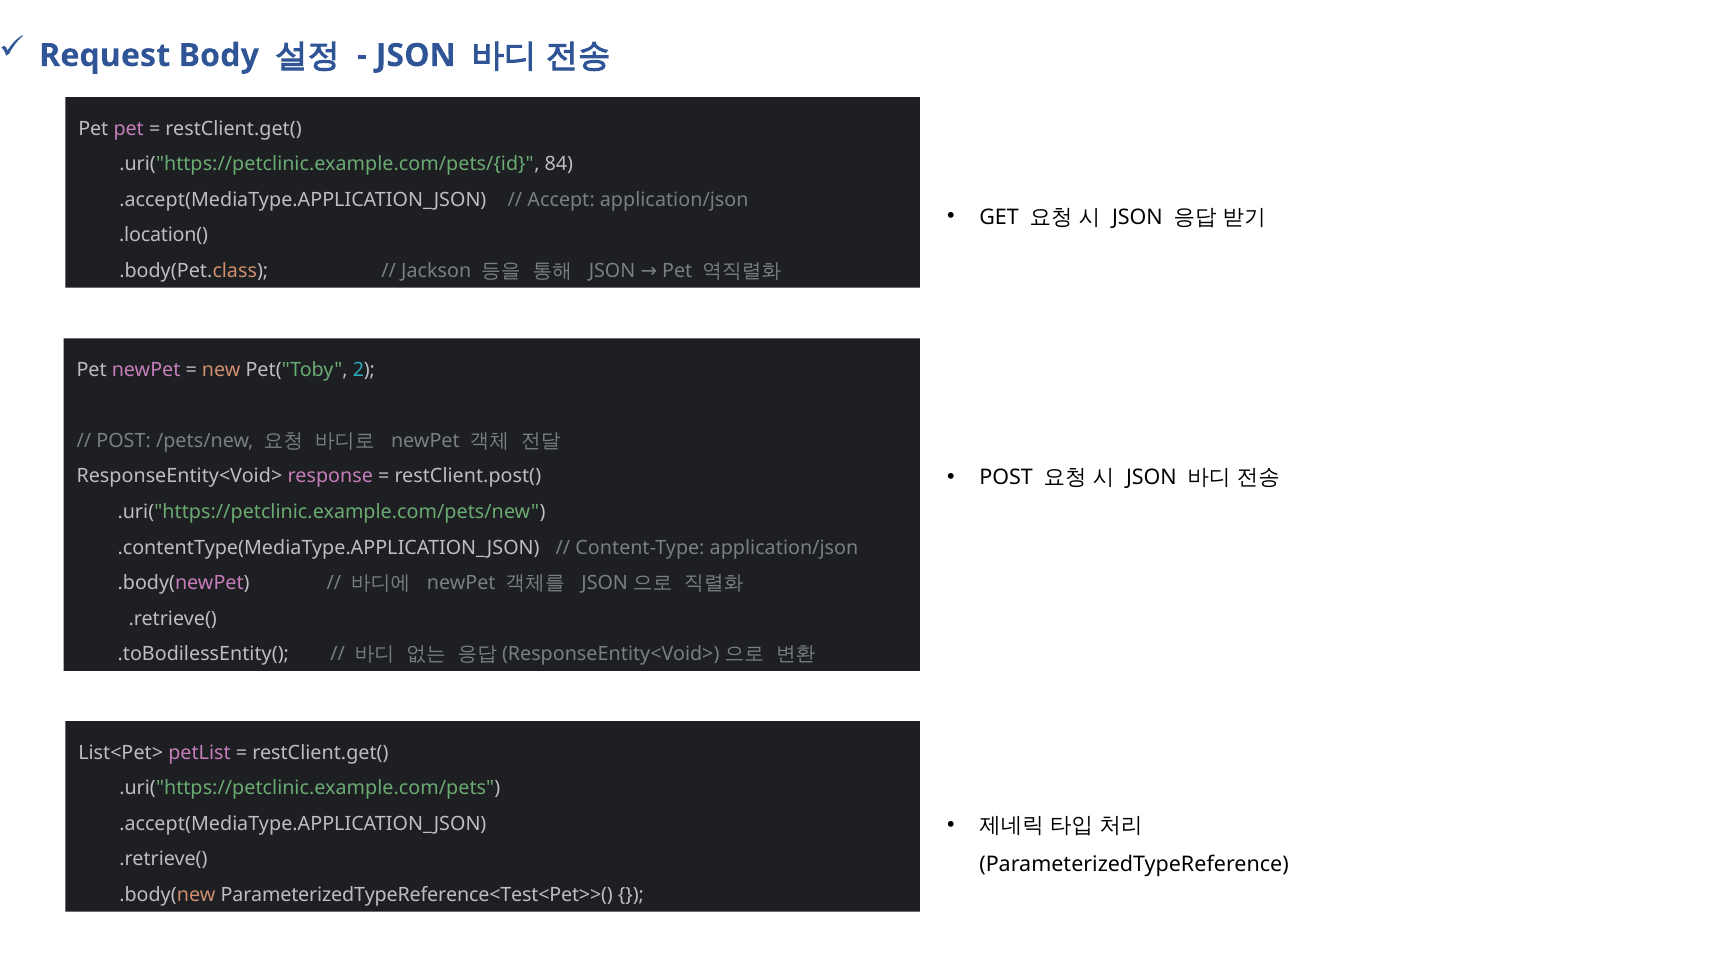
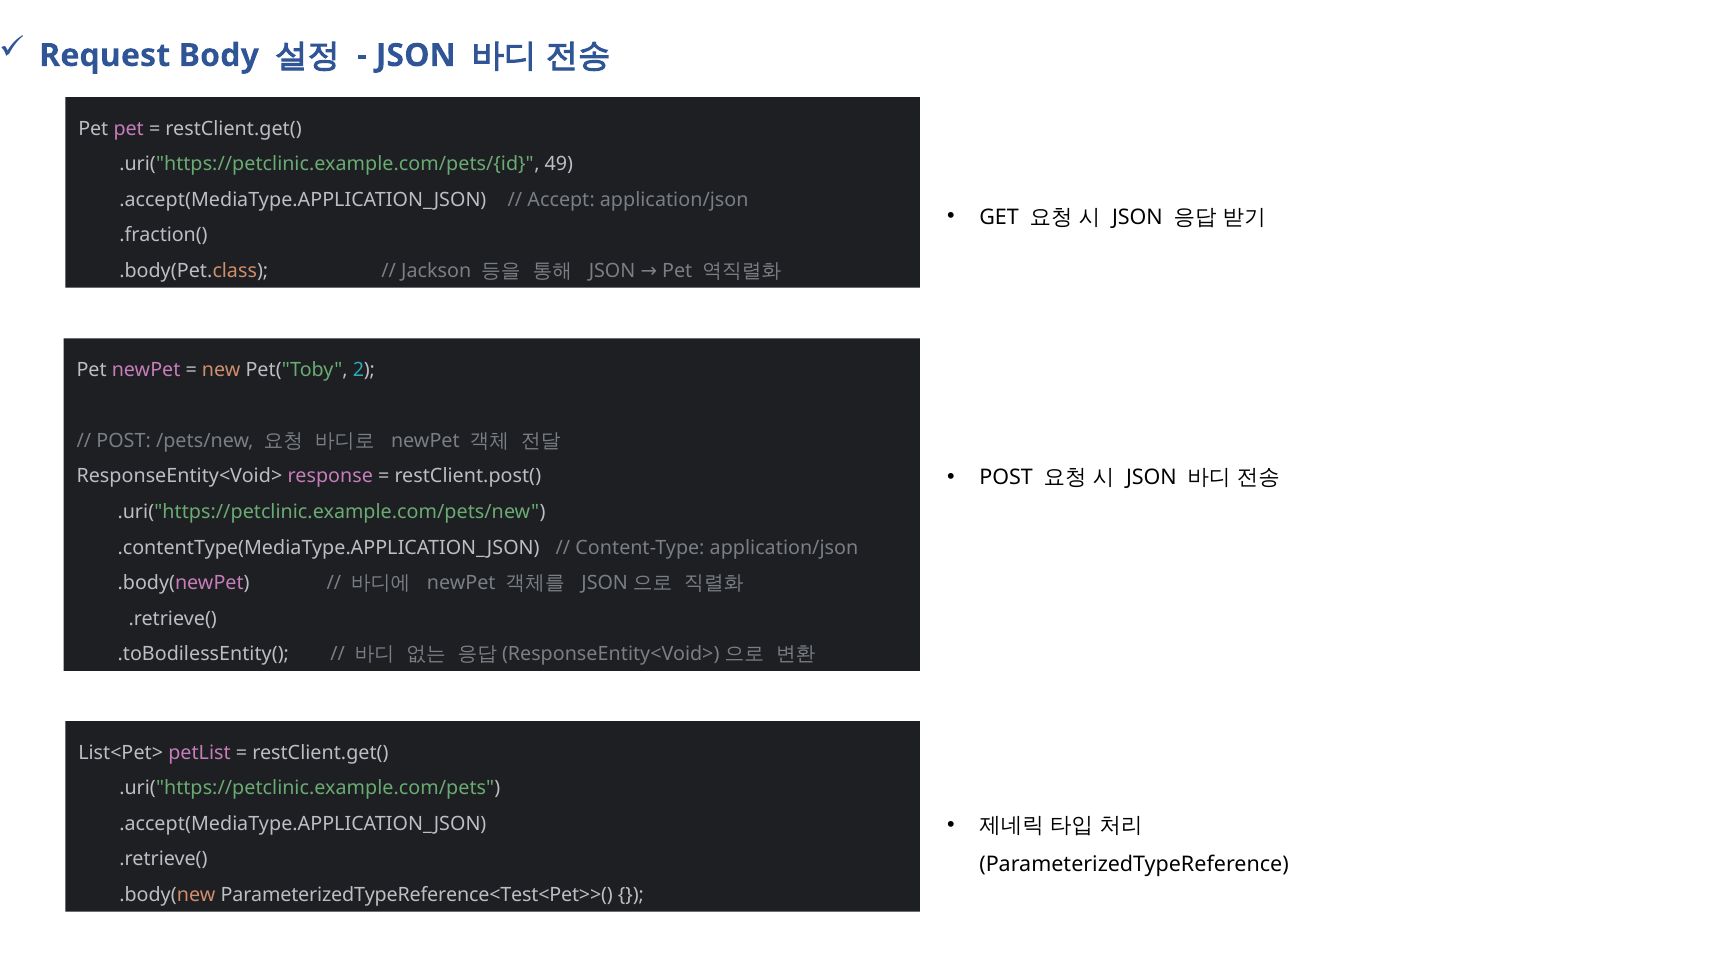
84: 84 -> 49 (559, 164)
.location(: .location( -> .fraction( (163, 235)
